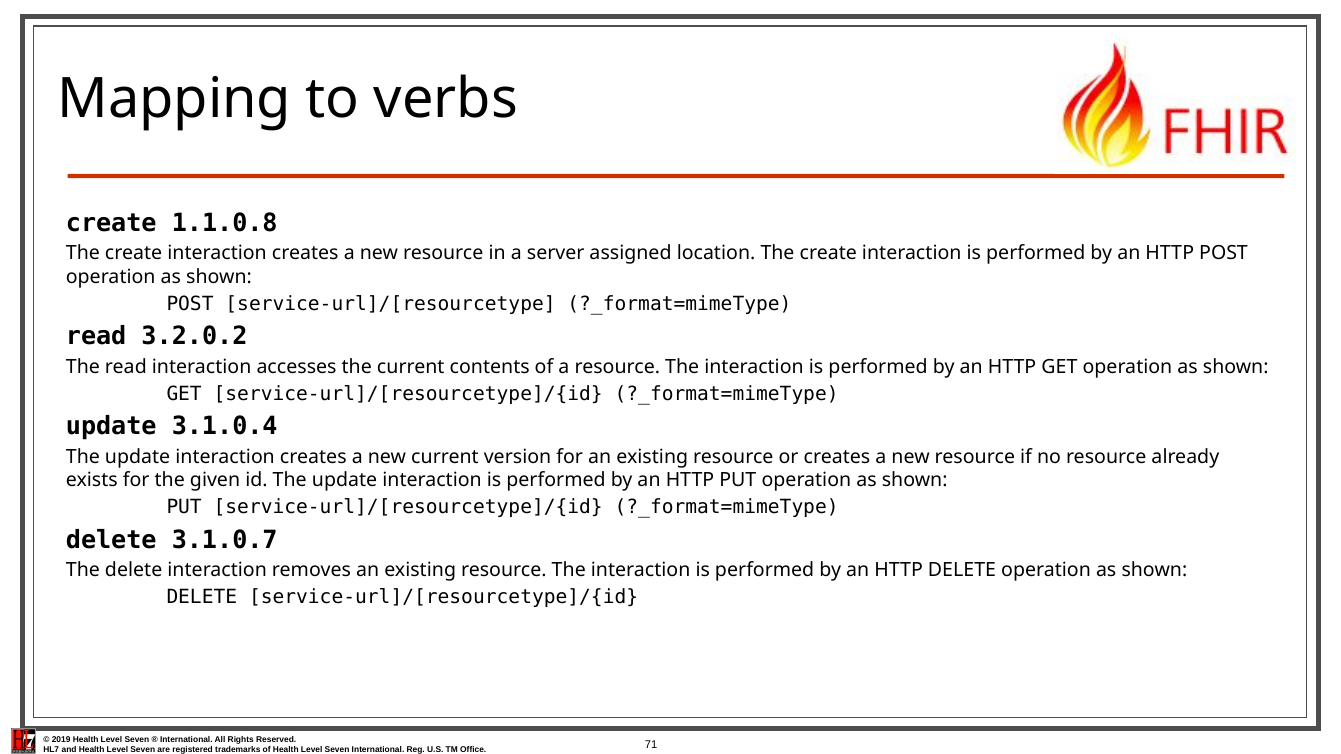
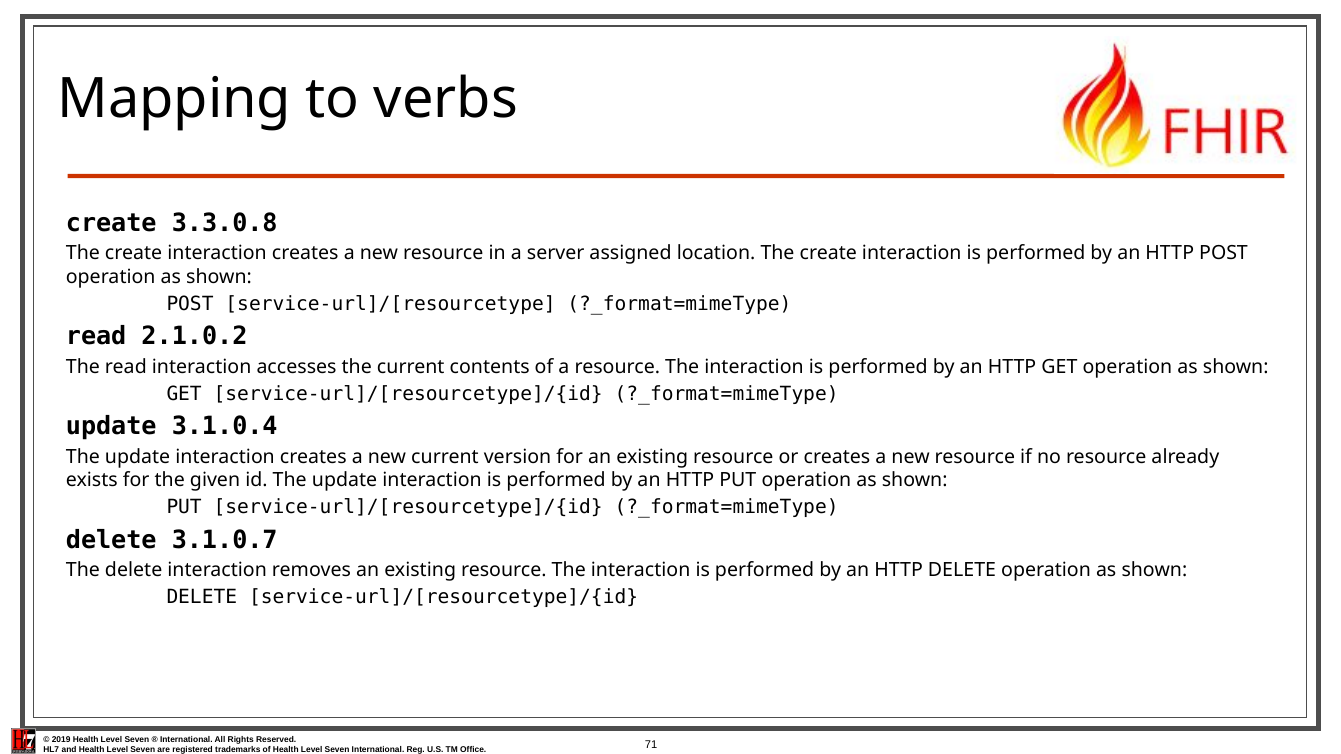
1.1.0.8: 1.1.0.8 -> 3.3.0.8 (225, 223)
3.2.0.2: 3.2.0.2 -> 2.1.0.2 (194, 337)
